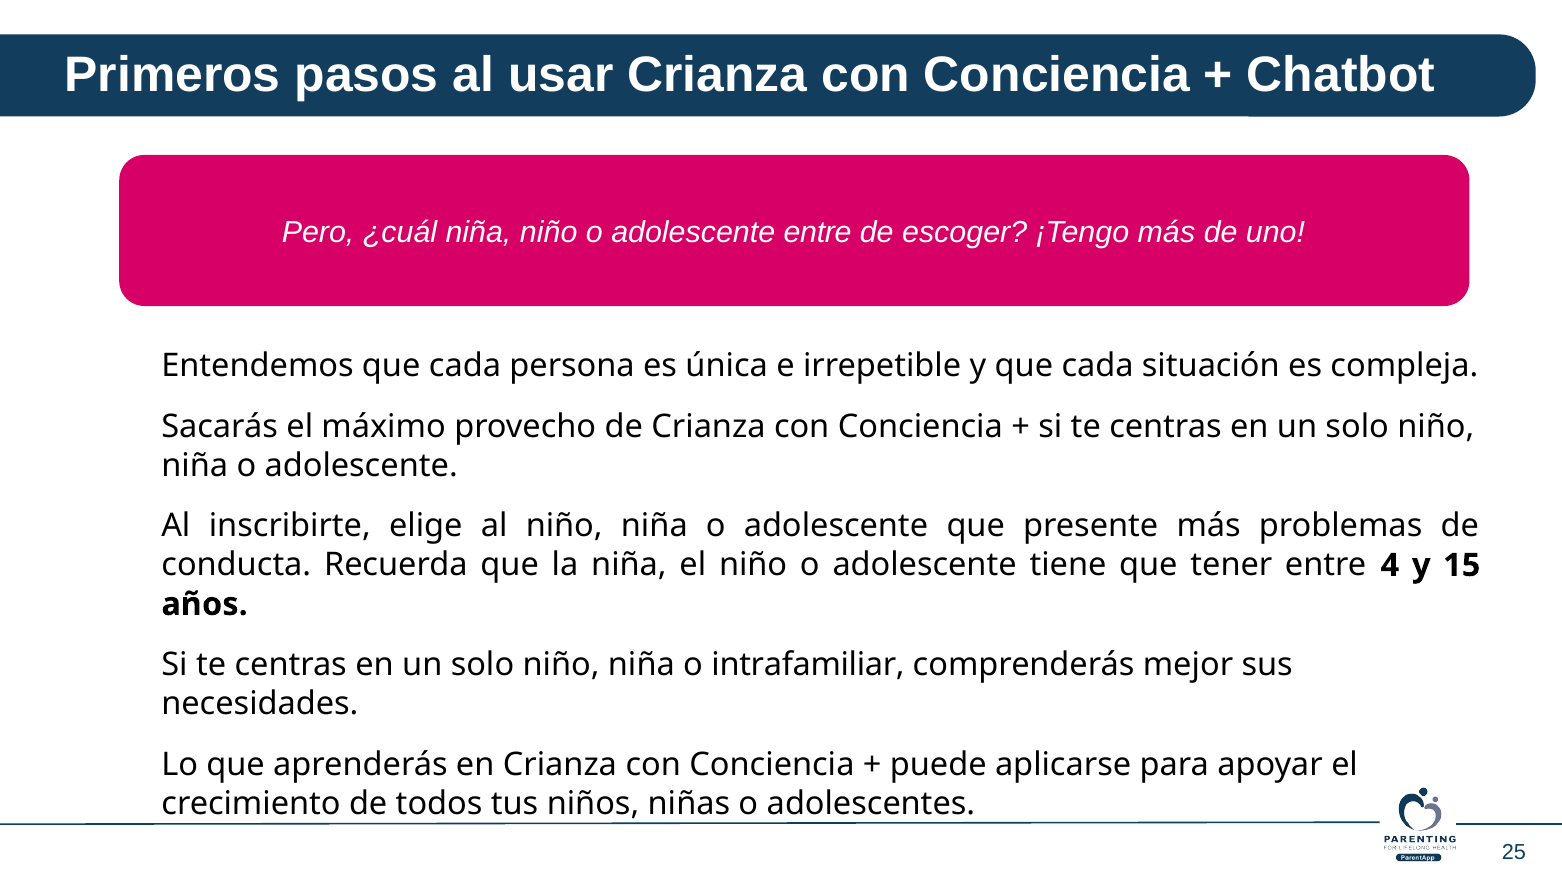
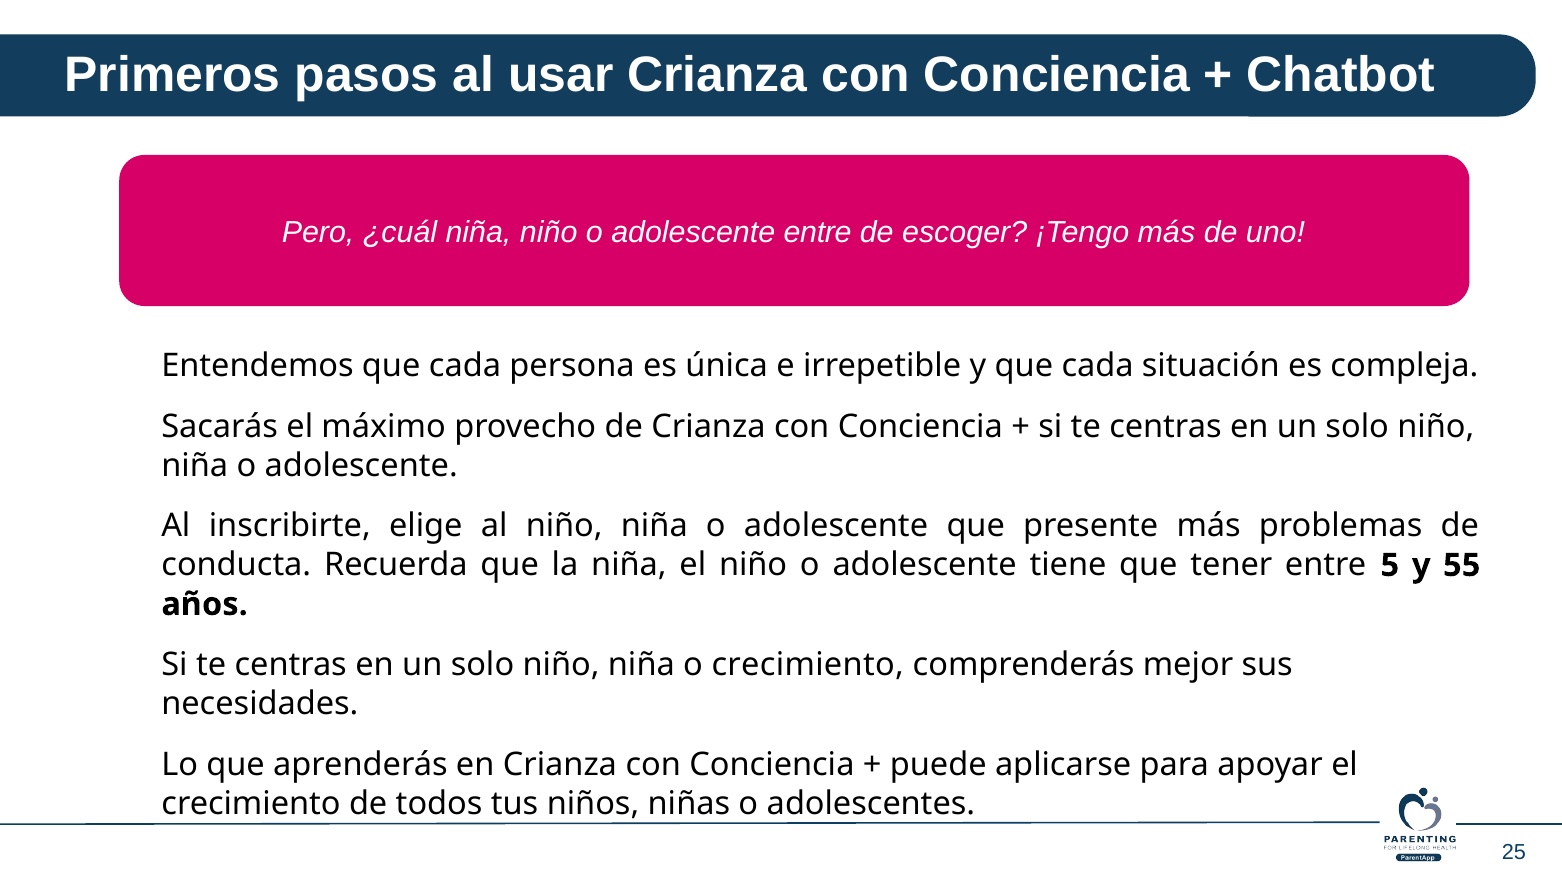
4: 4 -> 5 (1390, 566)
15: 15 -> 55 (1462, 566)
o intrafamiliar: intrafamiliar -> crecimiento (808, 665)
